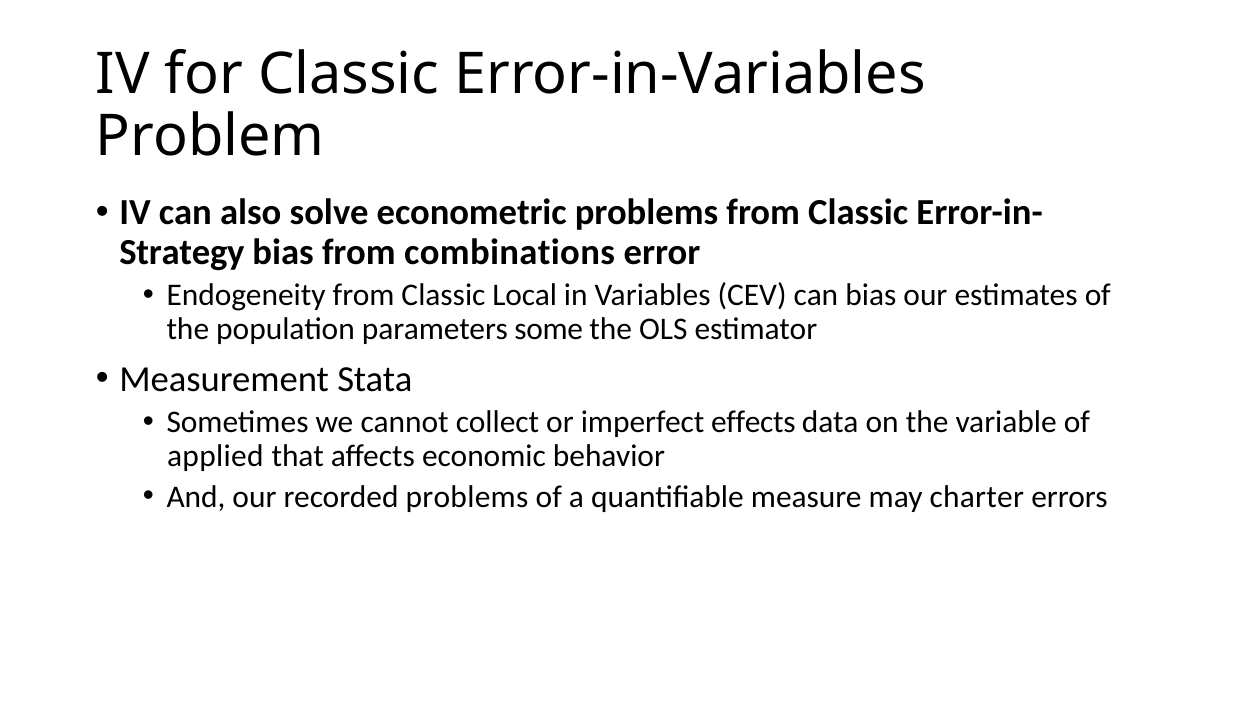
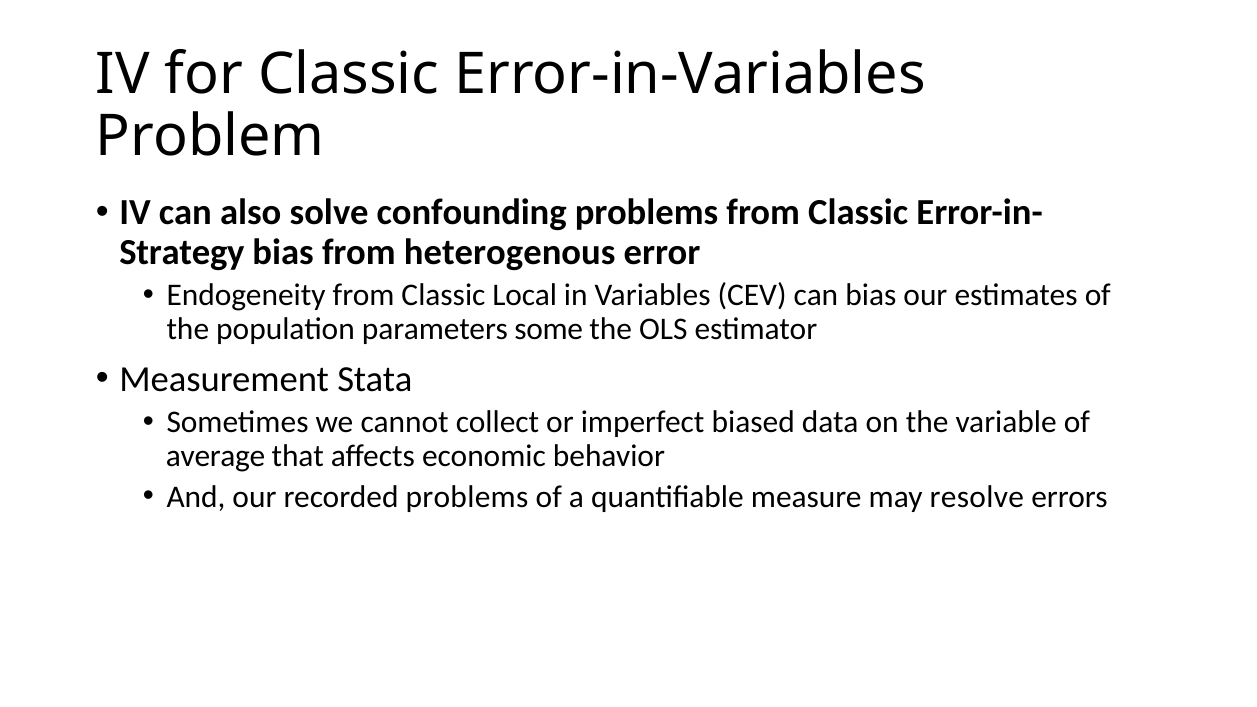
econometric: econometric -> confounding (472, 213)
combinations: combinations -> heterogenous (510, 252)
effects: effects -> biased (753, 423)
applied: applied -> average (216, 456)
charter: charter -> resolve (977, 497)
